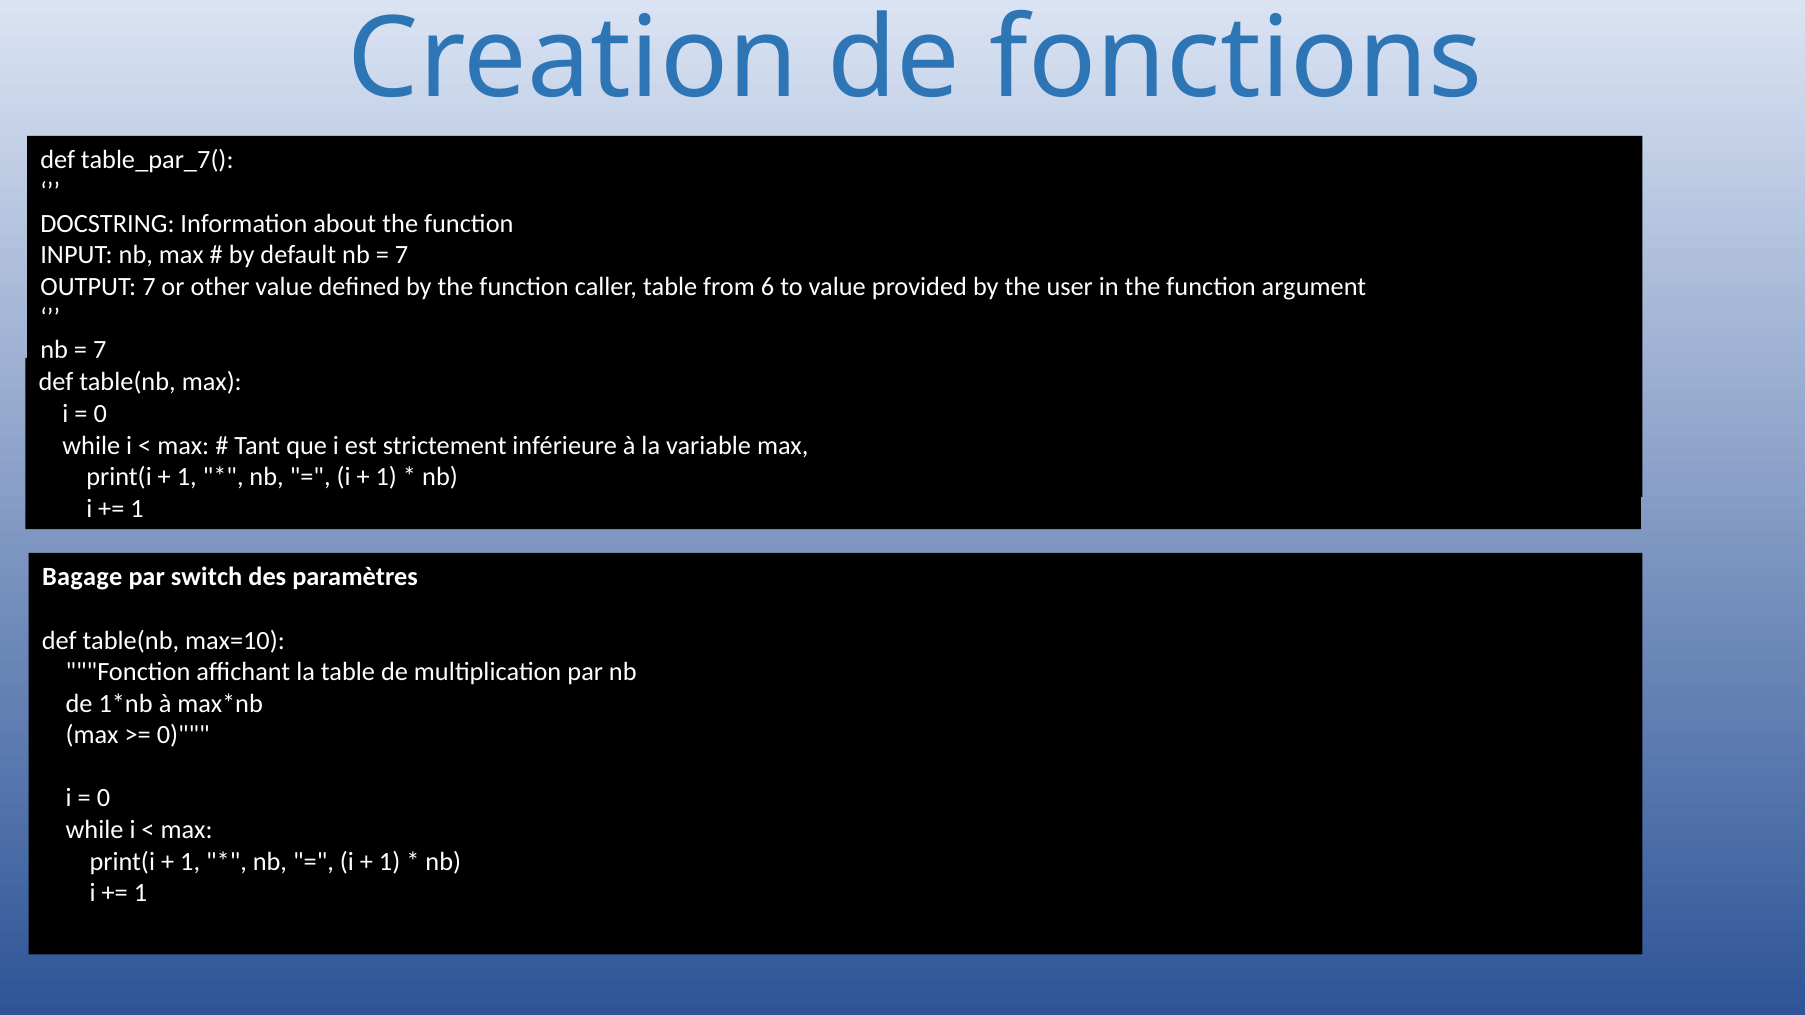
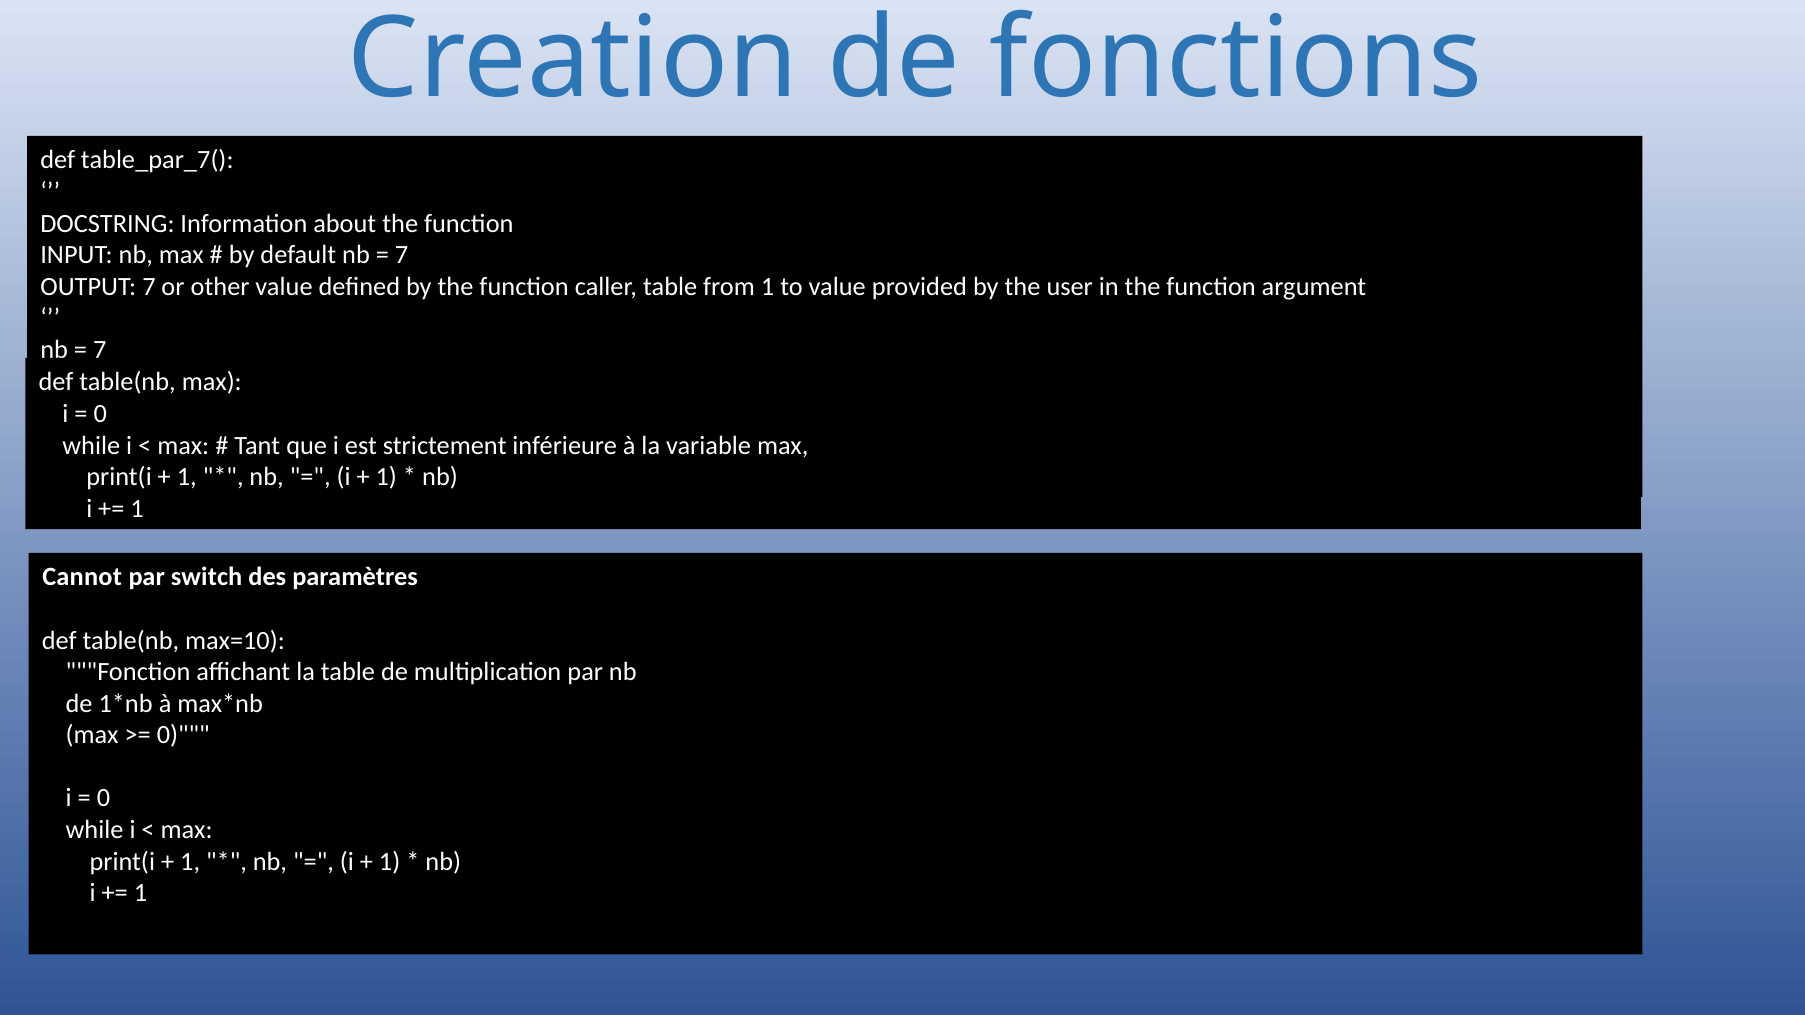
from 6: 6 -> 1 (768, 287)
Bagage: Bagage -> Cannot (82, 577)
